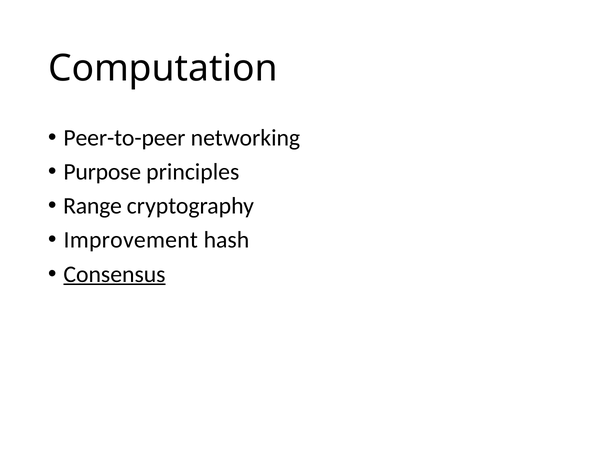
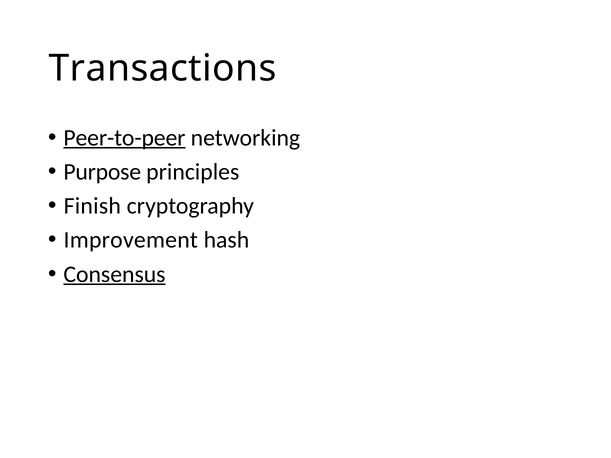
Computation: Computation -> Transactions (163, 68)
Peer-to-peer underline: none -> present (124, 138)
Range: Range -> Finish (92, 206)
